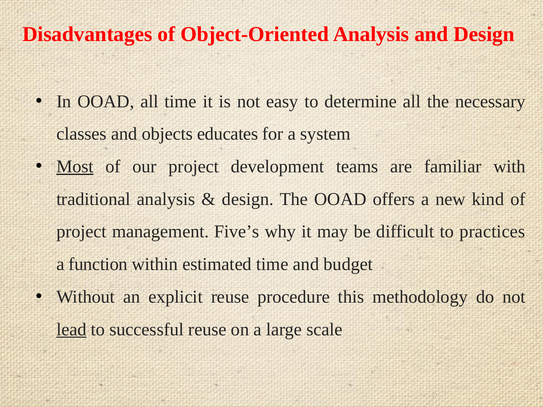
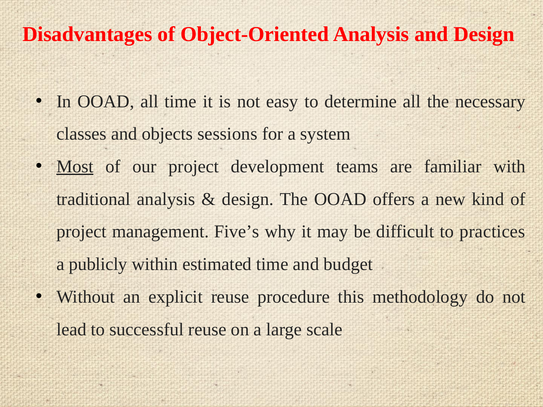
educates: educates -> sessions (227, 134)
function: function -> publicly (98, 264)
lead underline: present -> none (71, 330)
